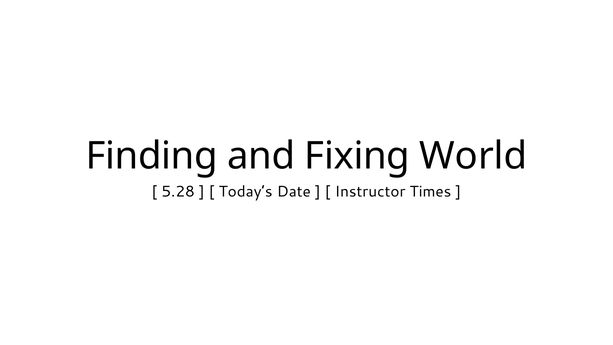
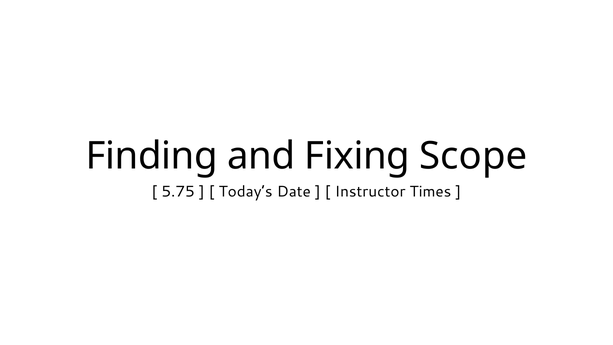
World: World -> Scope (473, 156)
5.28: 5.28 -> 5.75 (178, 191)
